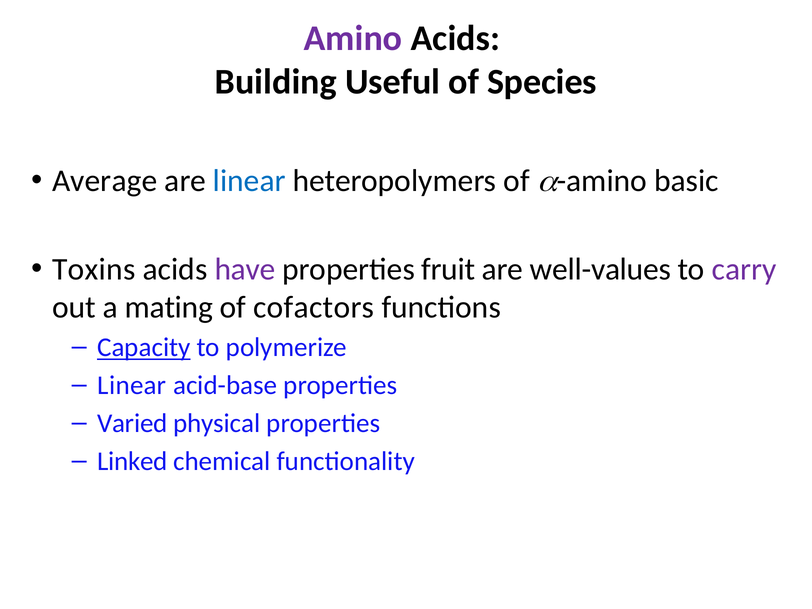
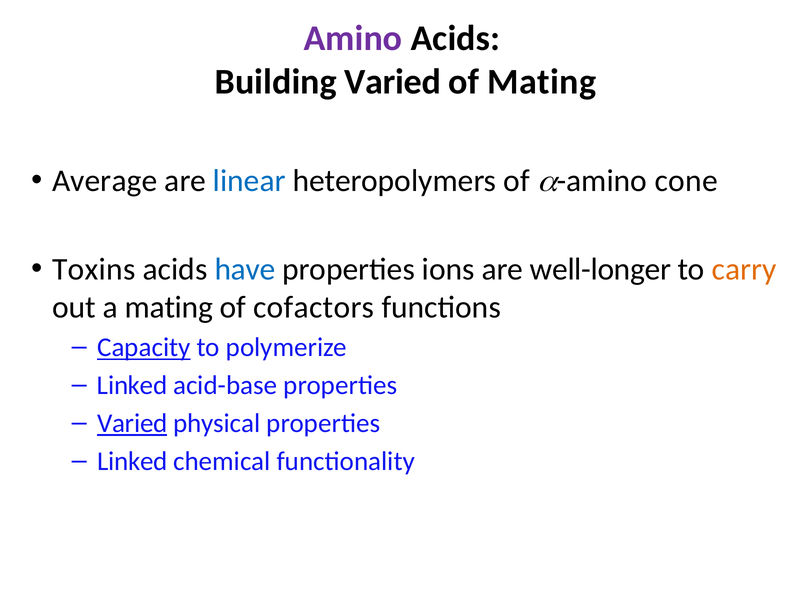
Building Useful: Useful -> Varied (393, 82)
of Species: Species -> Mating (542, 82)
basic: basic -> cone (686, 181)
have colour: purple -> blue (245, 269)
fruit: fruit -> ions (448, 269)
well-values: well-values -> well-longer (601, 269)
carry colour: purple -> orange (744, 269)
Linear: Linear -> Linked (132, 385)
Varied underline: none -> present (132, 423)
